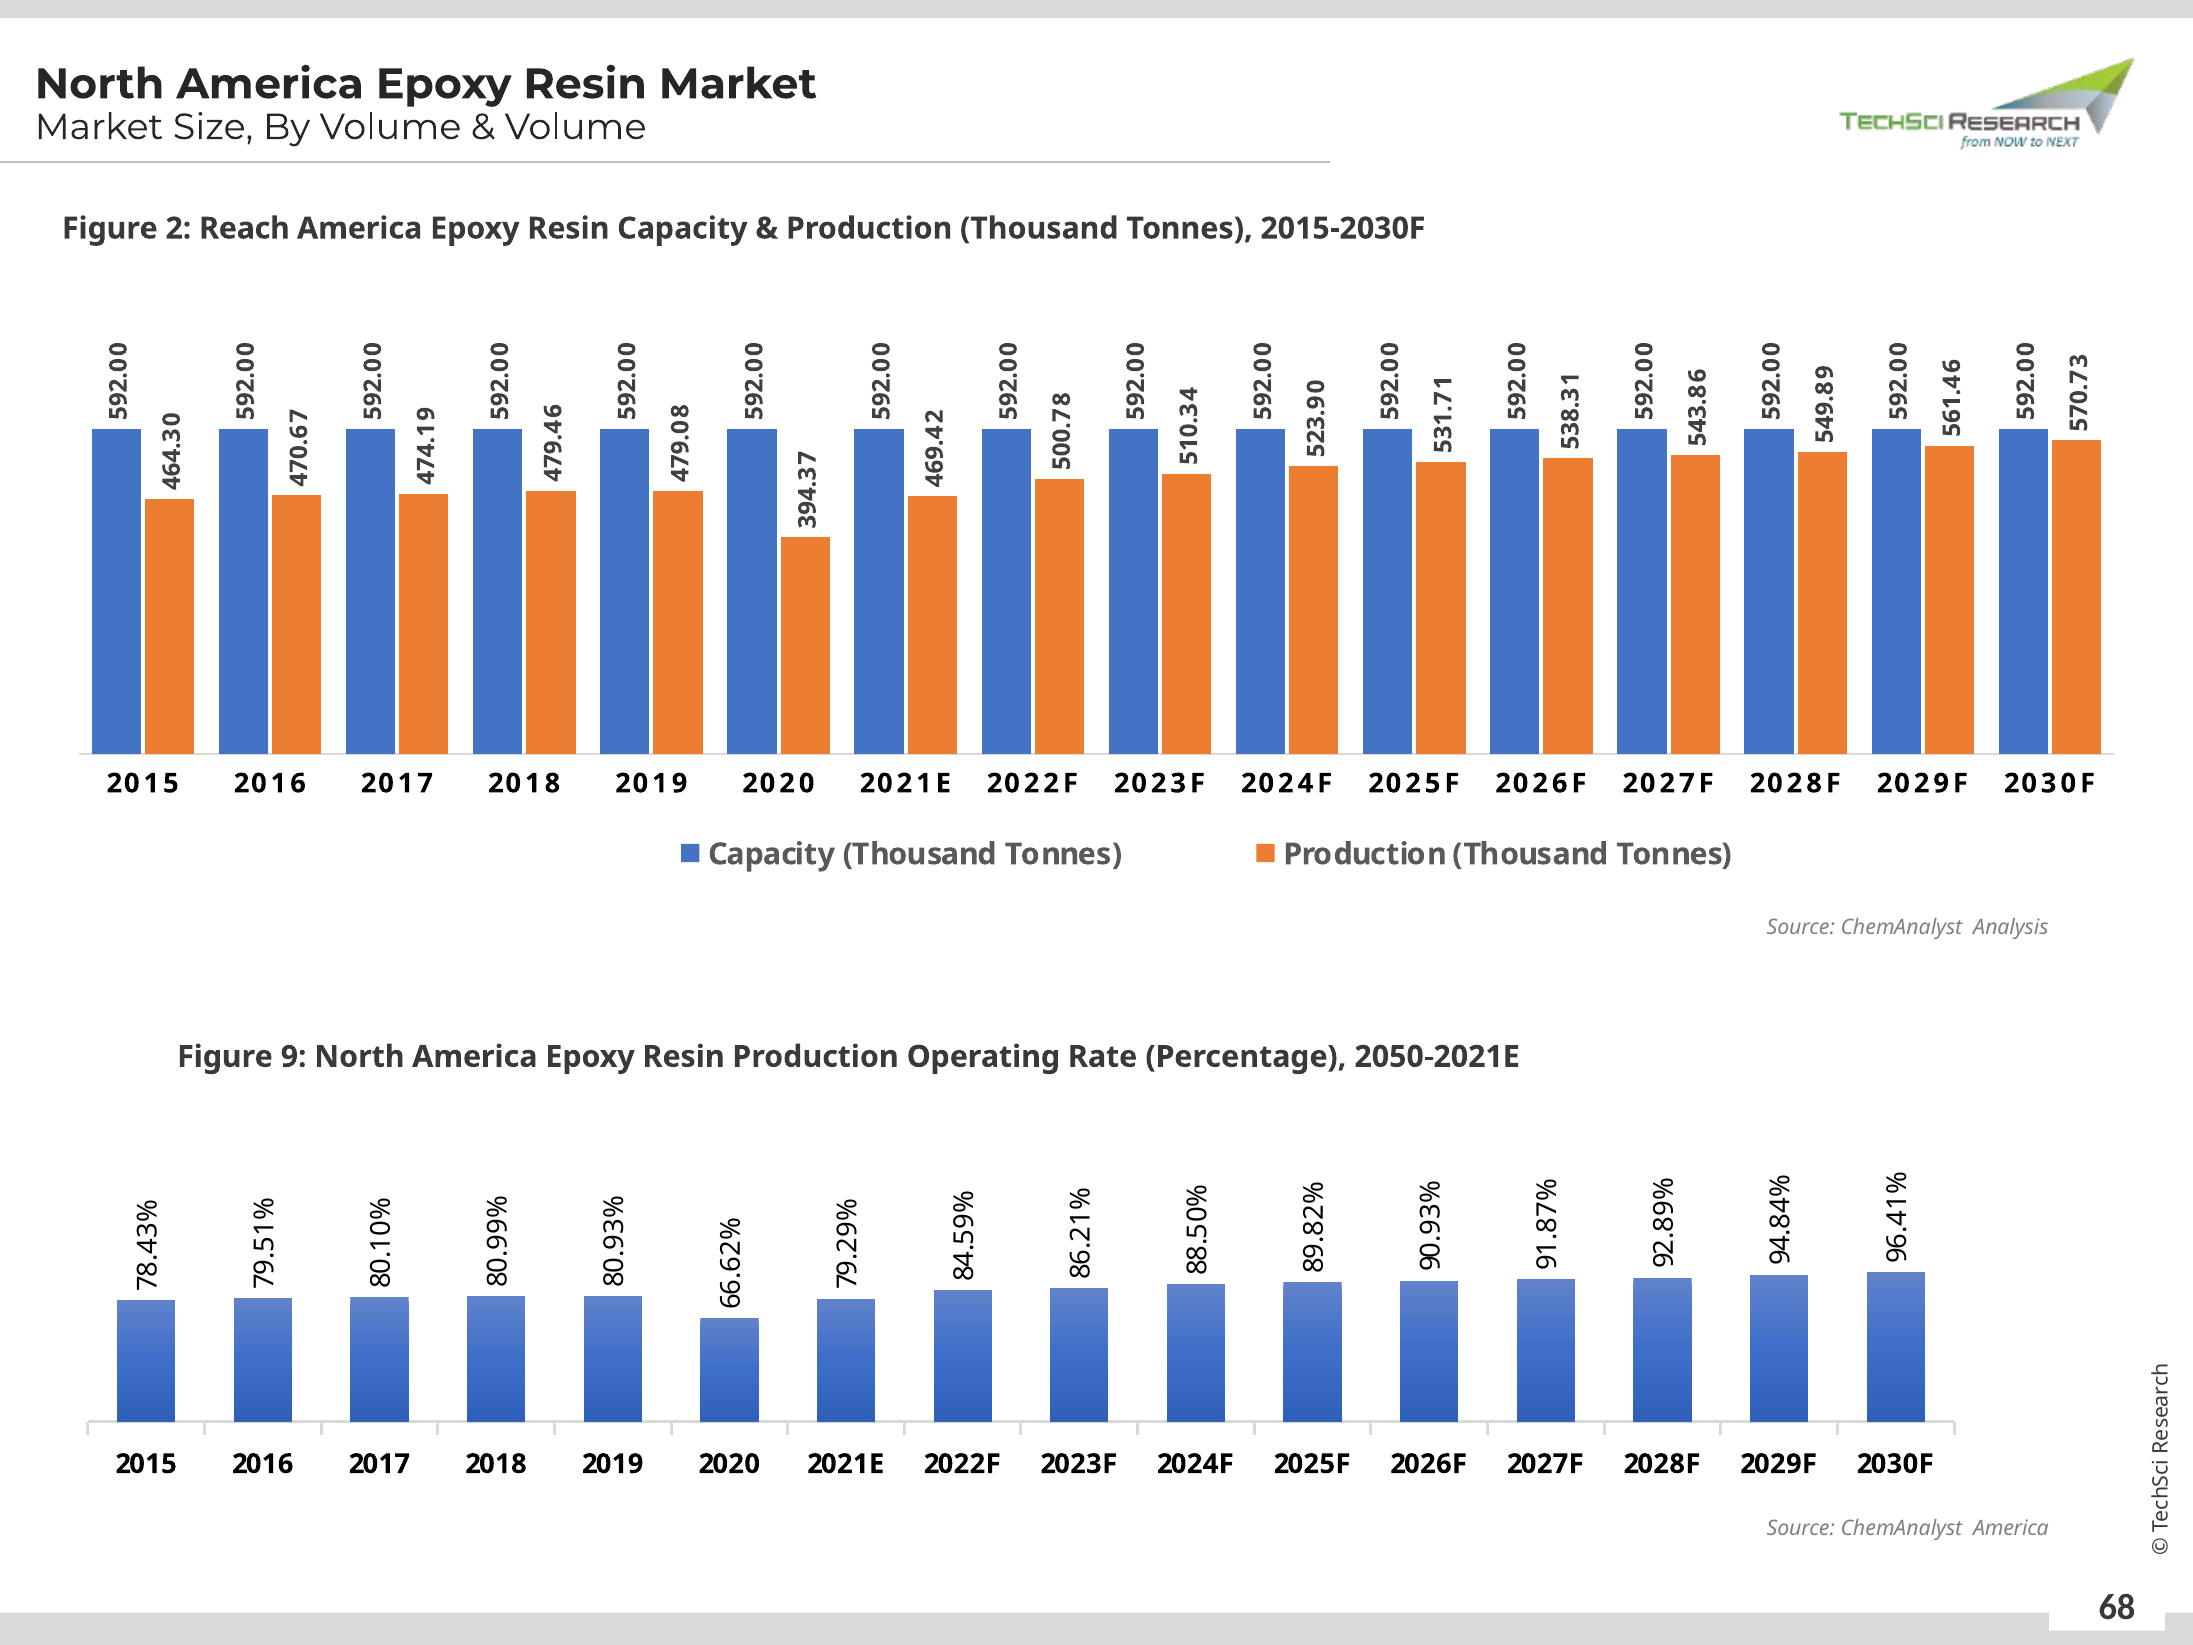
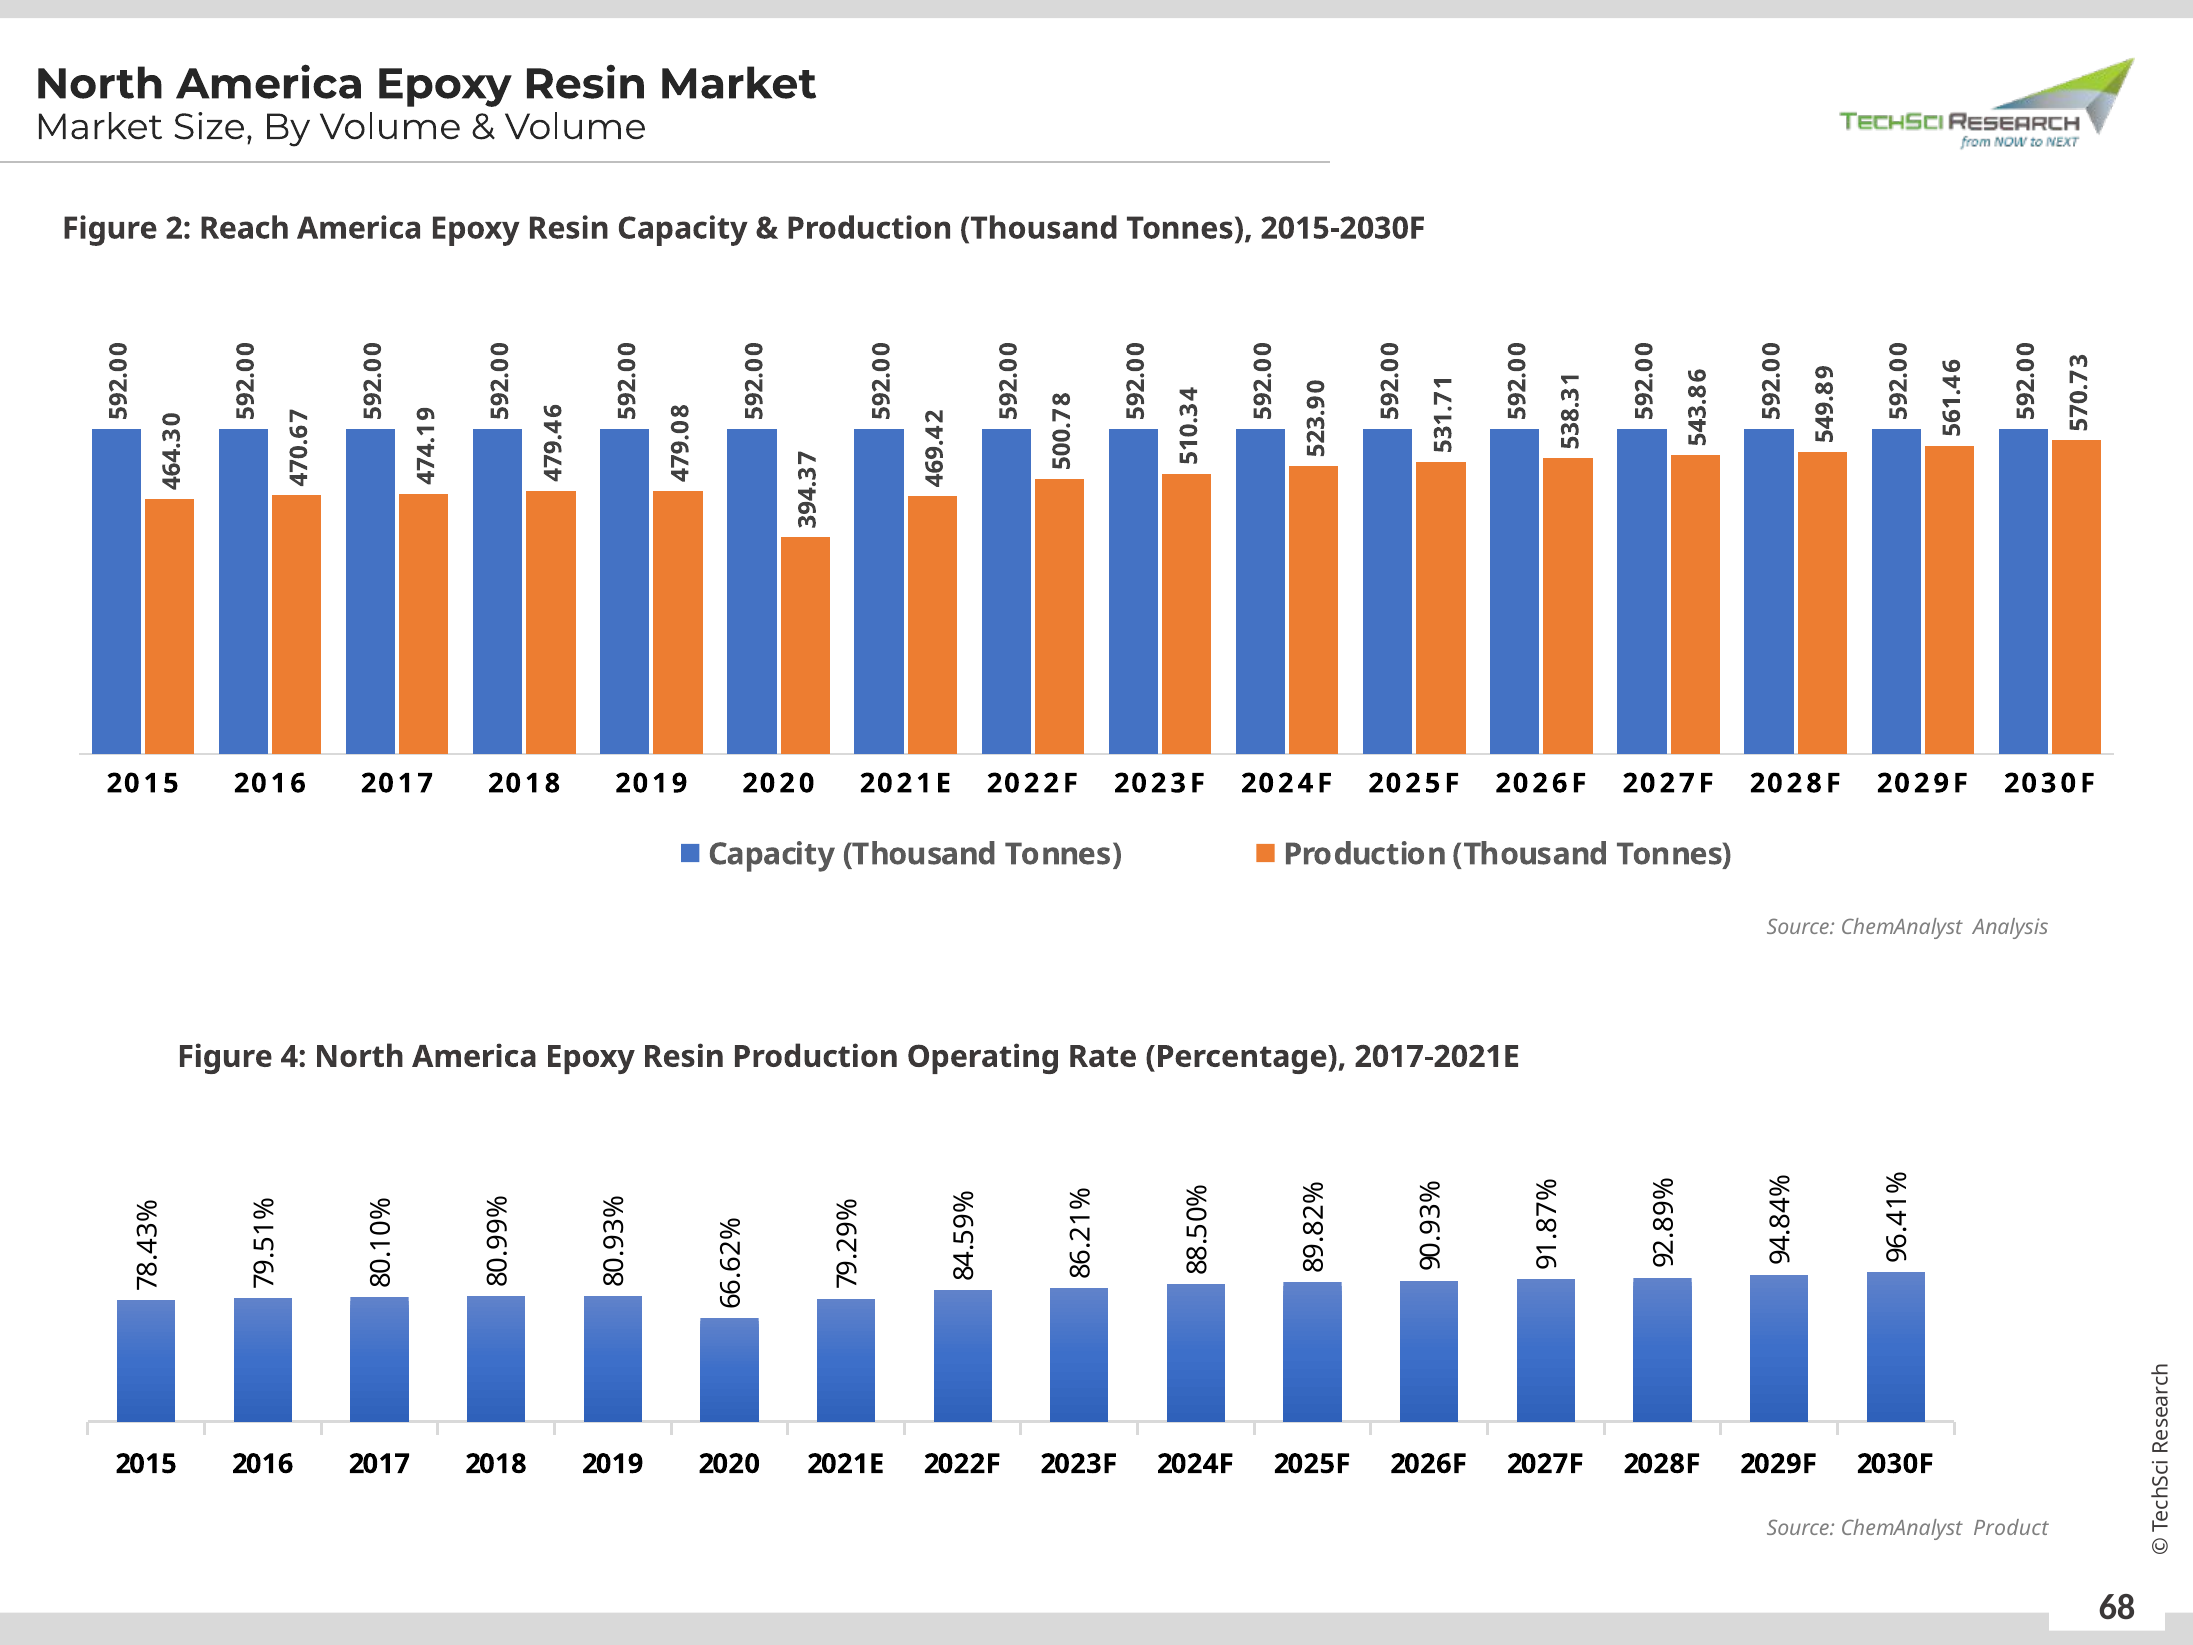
Figure 9: 9 -> 4 (294, 1057)
2050-2021E: 2050-2021E -> 2017-2021E (1437, 1057)
ChemAnalyst America: America -> Product (2011, 1528)
